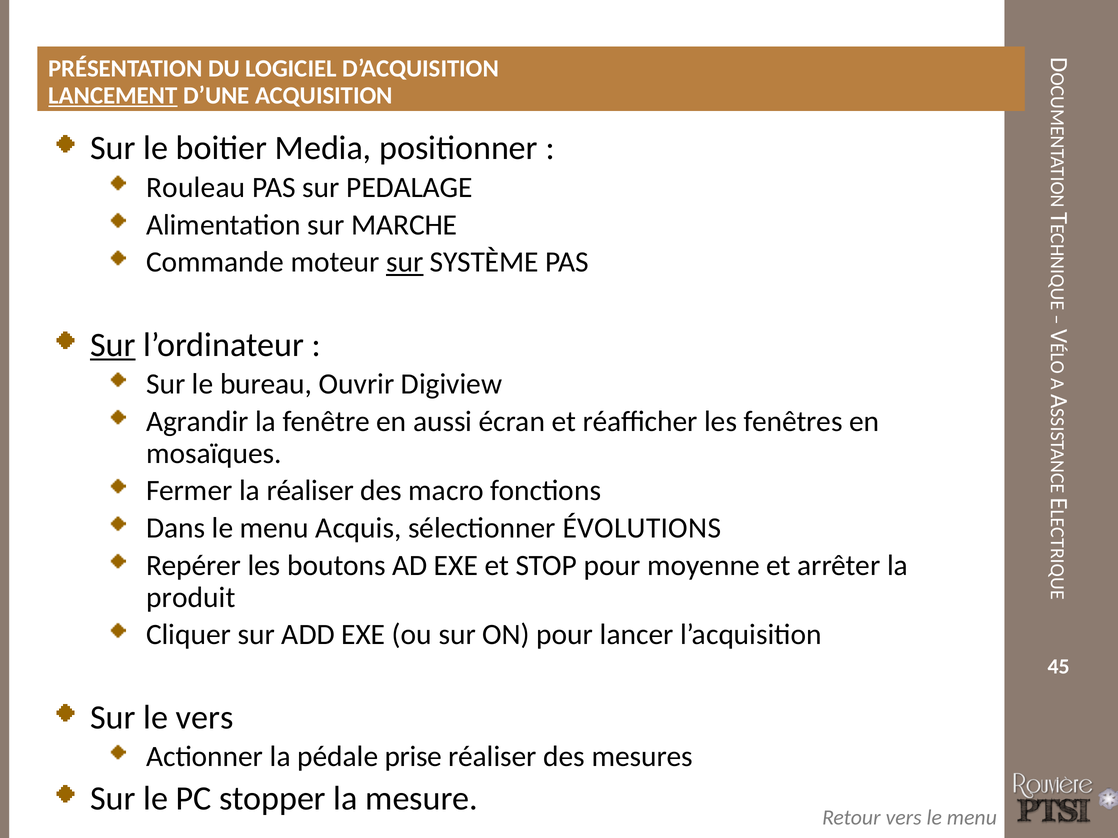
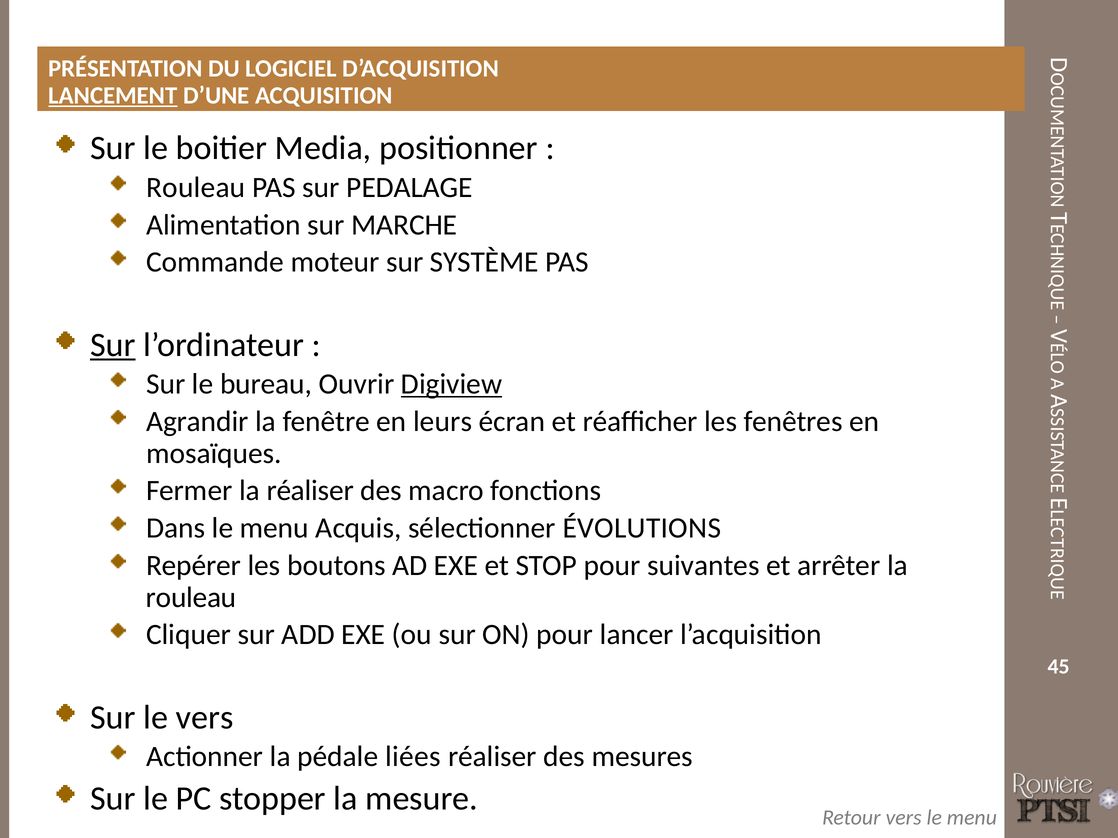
sur underline: present -> none (405, 262)
Digiview underline: none -> present (452, 384)
aussi: aussi -> leurs (443, 422)
moyenne: moyenne -> suivantes (703, 566)
produit: produit -> rouleau (191, 598)
prise: prise -> liées (413, 757)
